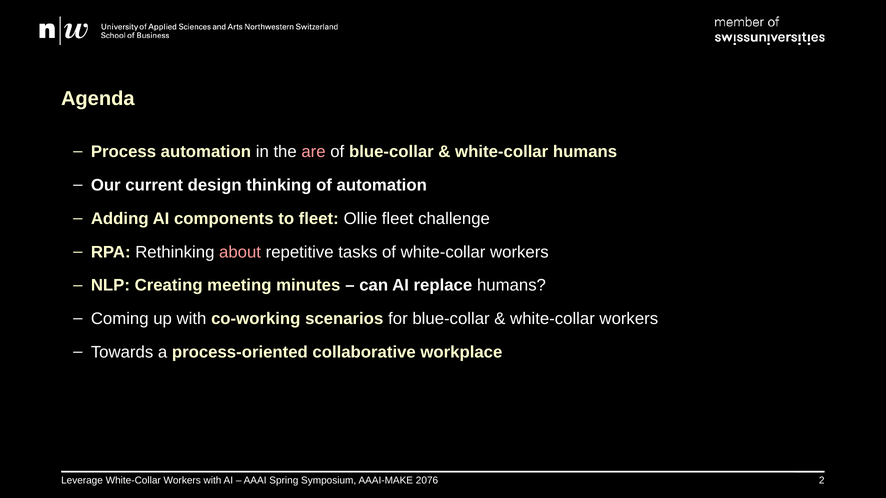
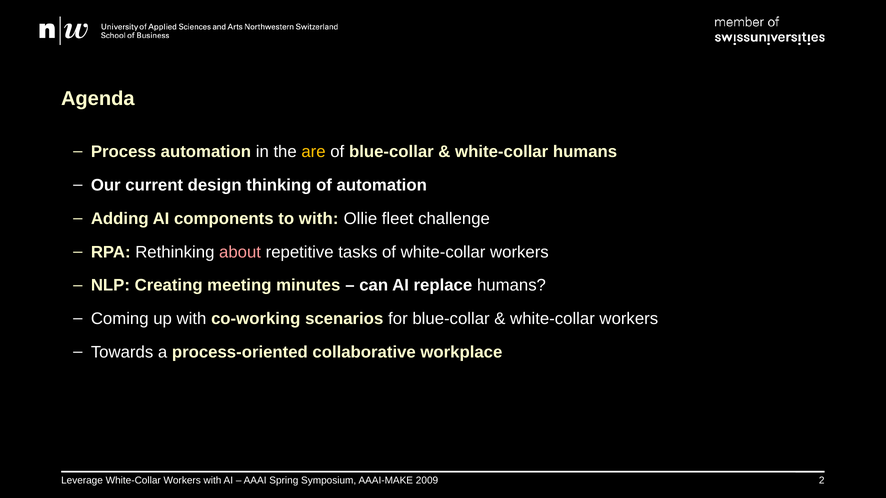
are colour: pink -> yellow (314, 152)
to fleet: fleet -> with (319, 219)
2076: 2076 -> 2009 (427, 481)
